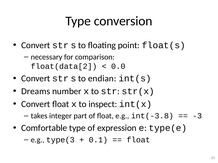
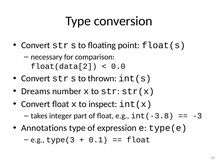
endian: endian -> thrown (102, 79)
Comfortable: Comfortable -> Annotations (44, 128)
